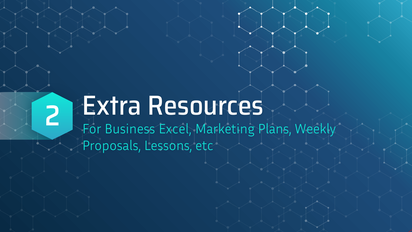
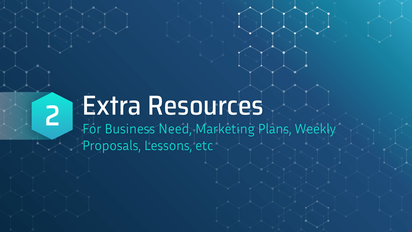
Excel: Excel -> Need (175, 129)
